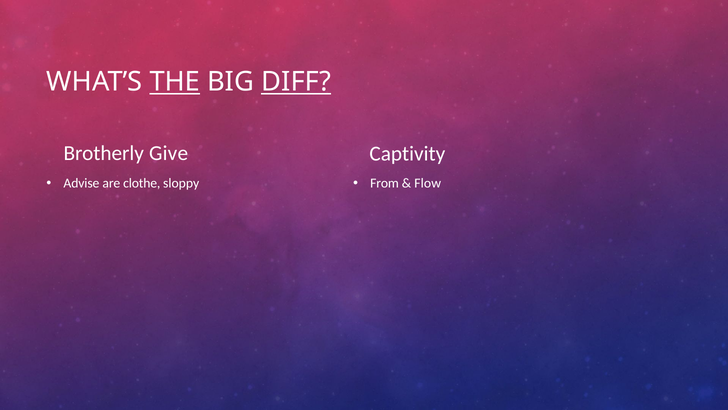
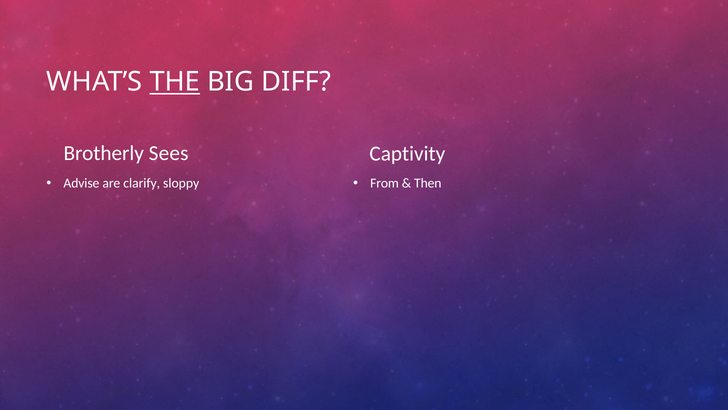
DIFF underline: present -> none (296, 82)
Give: Give -> Sees (169, 153)
clothe: clothe -> clarify (142, 183)
Flow: Flow -> Then (428, 183)
